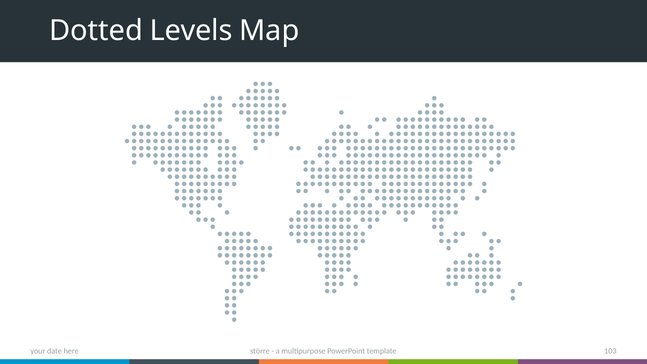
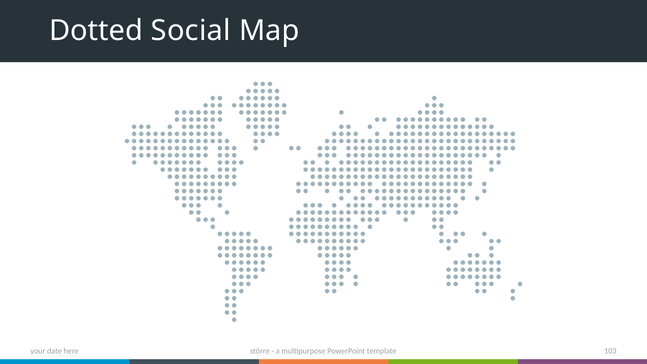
Levels: Levels -> Social (191, 31)
